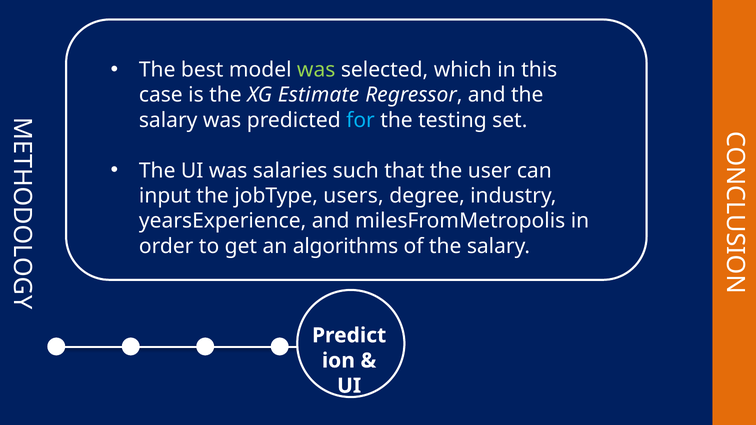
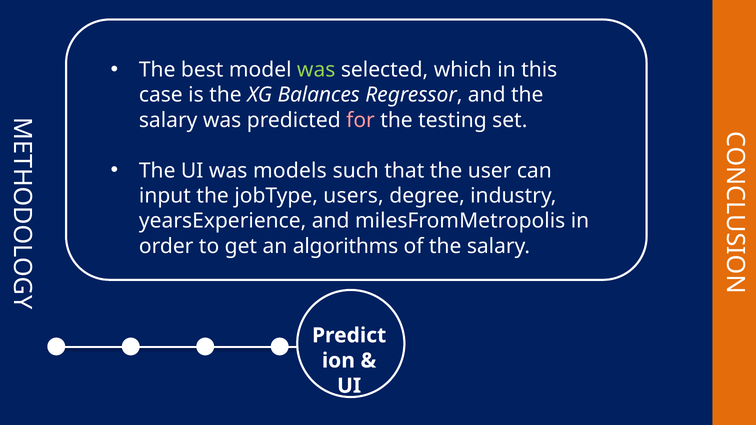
Estimate: Estimate -> Balances (319, 95)
for colour: light blue -> pink (360, 120)
salaries: salaries -> models (290, 171)
